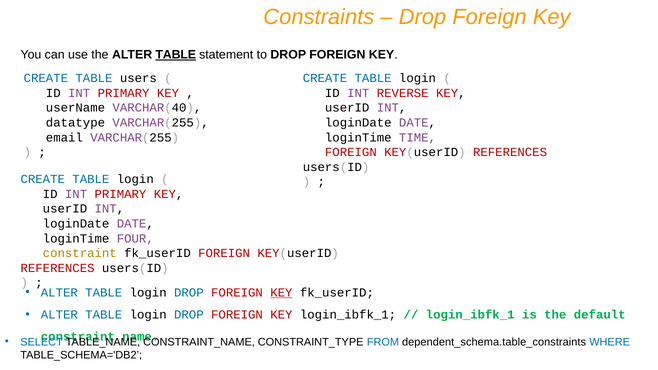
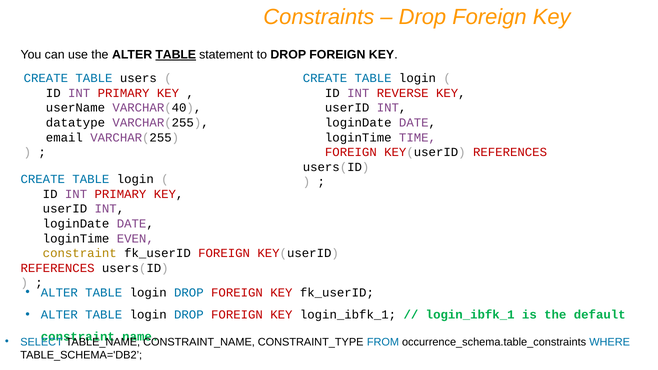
FOUR: FOUR -> EVEN (135, 239)
KEY underline: present -> none (281, 293)
dependent_schema.table_constraints: dependent_schema.table_constraints -> occurrence_schema.table_constraints (494, 342)
